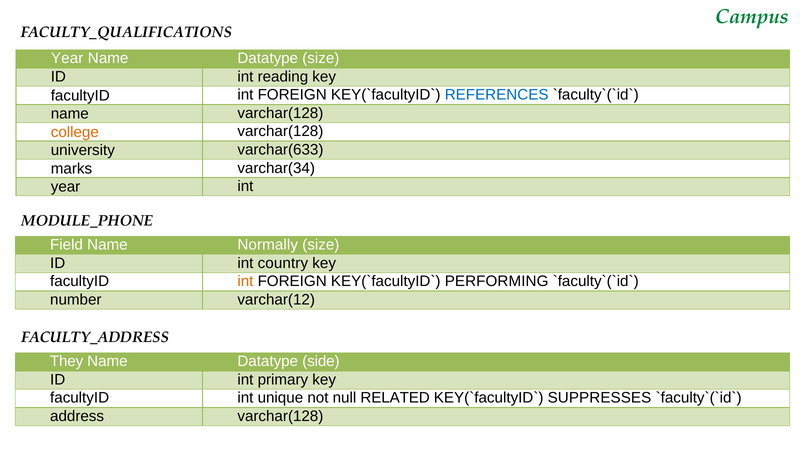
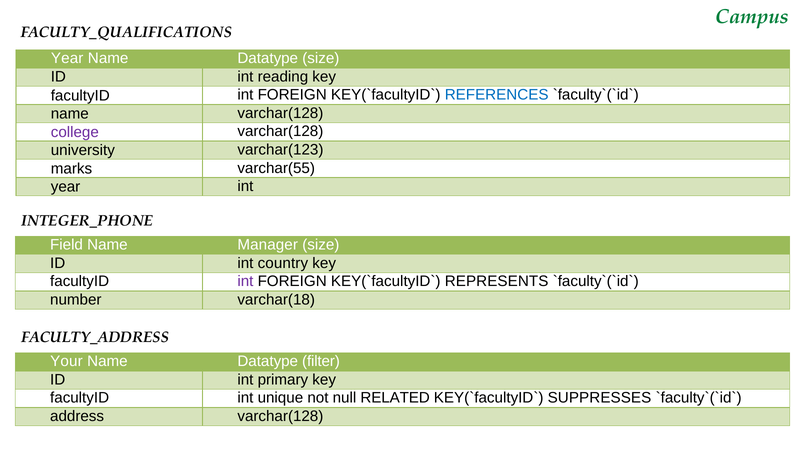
college colour: orange -> purple (75, 132)
varchar(633: varchar(633 -> varchar(123 (280, 150)
varchar(34: varchar(34 -> varchar(55 (276, 168)
MODULE_PHONE: MODULE_PHONE -> INTEGER_PHONE (87, 221)
Normally: Normally -> Manager (268, 245)
int colour: orange -> purple (245, 281)
PERFORMING: PERFORMING -> REPRESENTS (497, 281)
varchar(12: varchar(12 -> varchar(18 (276, 299)
They: They -> Your (66, 361)
side: side -> filter (321, 361)
